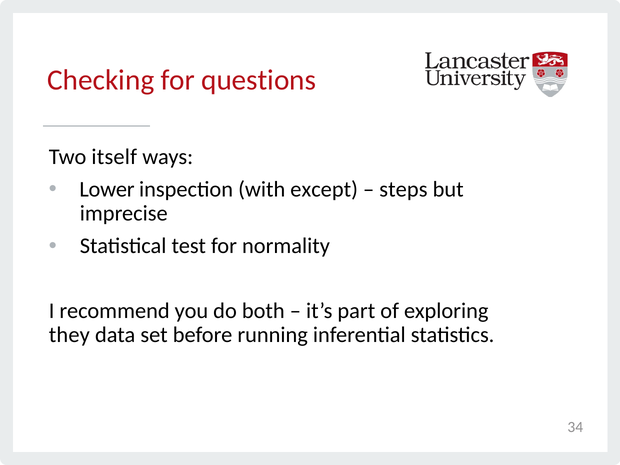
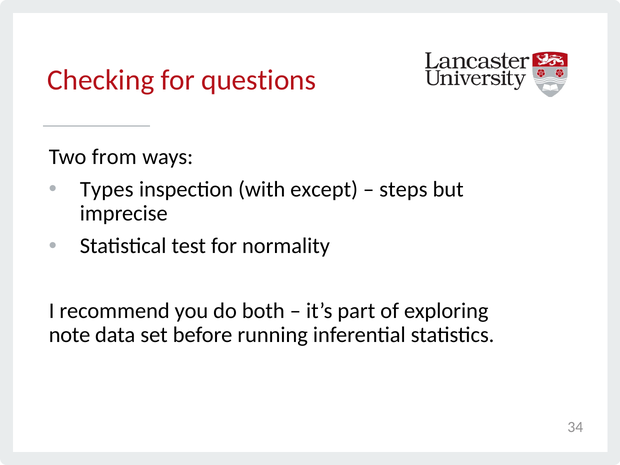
itself: itself -> from (114, 157)
Lower: Lower -> Types (107, 189)
they: they -> note (70, 335)
